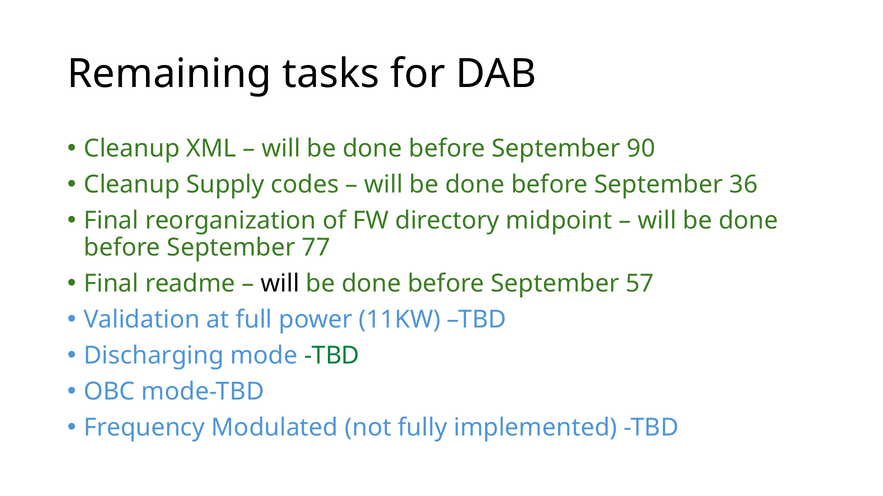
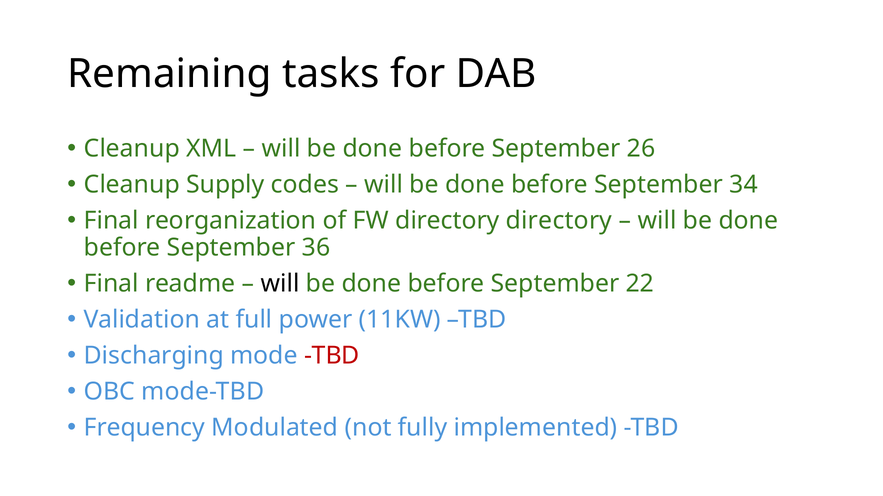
90: 90 -> 26 (641, 149)
36: 36 -> 34 (744, 185)
directory midpoint: midpoint -> directory (559, 221)
77: 77 -> 36 (316, 248)
57: 57 -> 22 (640, 284)
TBD colour: green -> red (332, 356)
